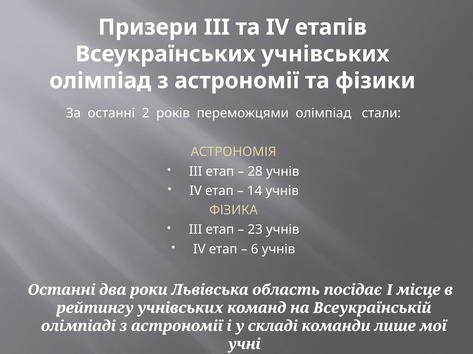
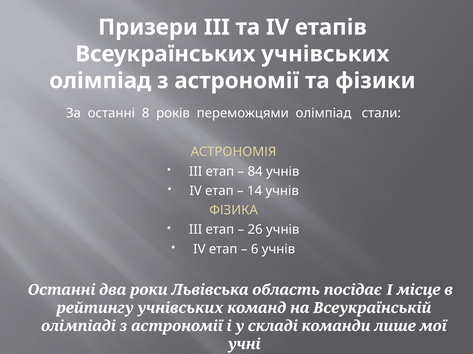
2: 2 -> 8 (146, 113)
28: 28 -> 84 (255, 172)
23: 23 -> 26 (255, 230)
